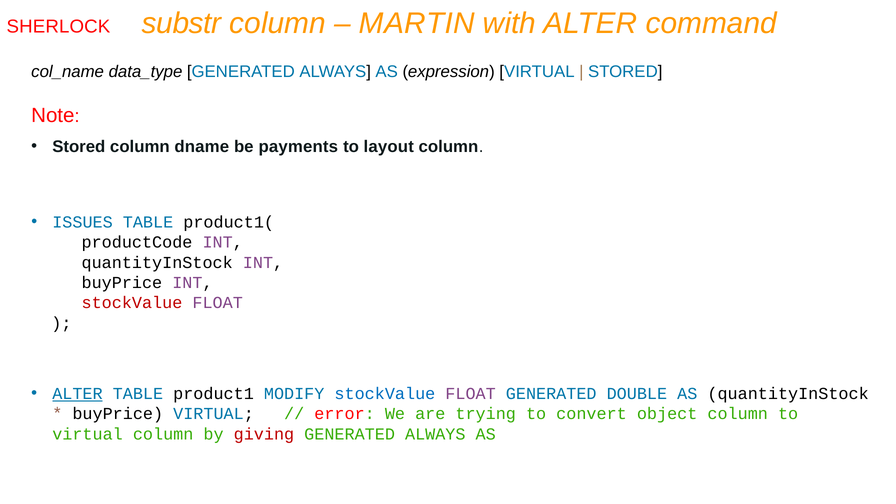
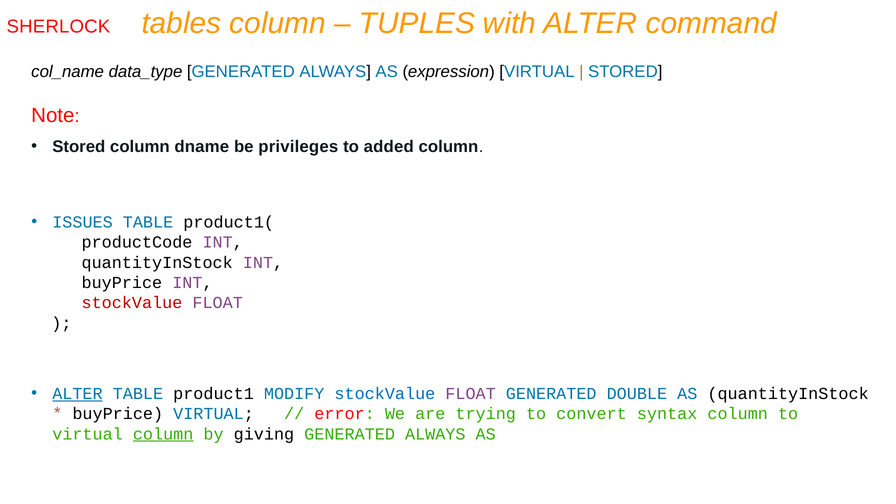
substr: substr -> tables (181, 23)
MARTIN: MARTIN -> TUPLES (417, 23)
payments: payments -> privileges (298, 147)
layout: layout -> added (389, 147)
object: object -> syntax (667, 414)
column underline: none -> present (163, 434)
giving colour: red -> black (264, 434)
